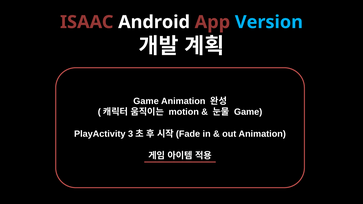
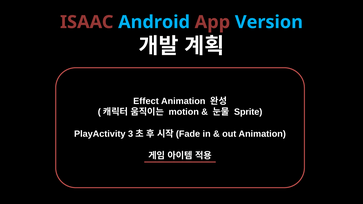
Android colour: white -> light blue (154, 22)
Game: Game -> Effect (146, 101)
Game: Game -> Sprite (248, 112)
